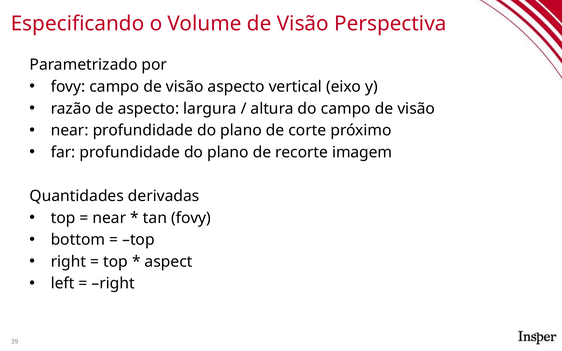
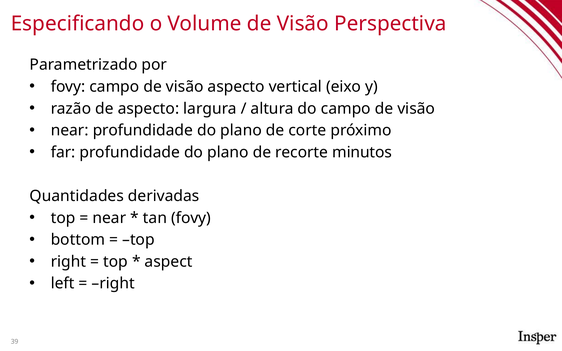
imagem: imagem -> minutos (362, 152)
